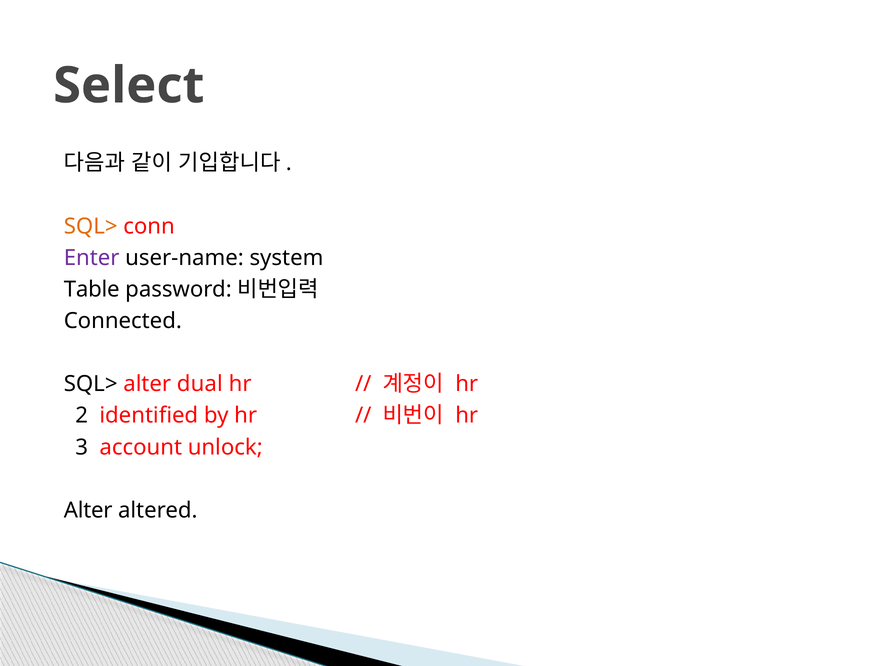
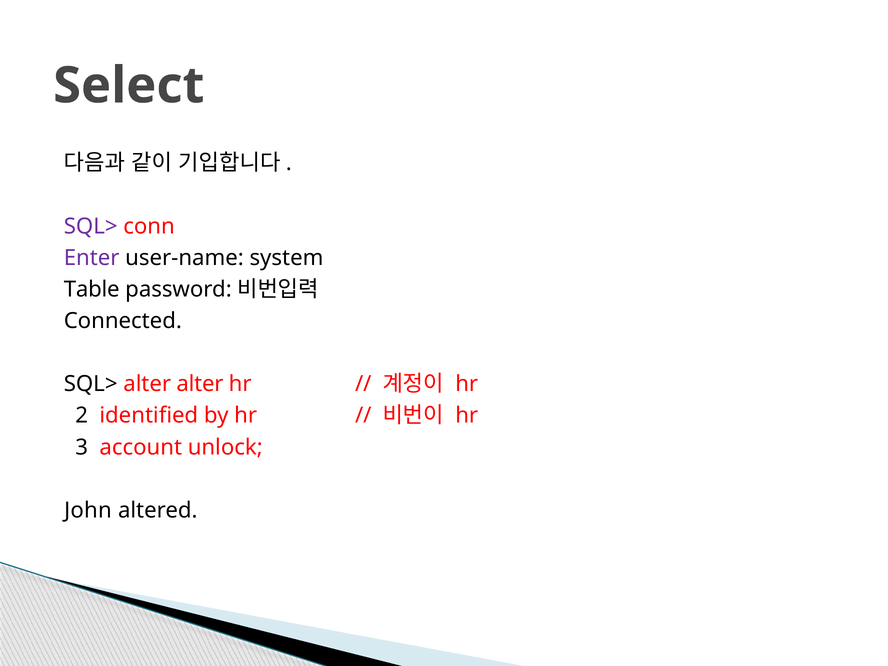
SQL> colour: orange -> purple (91, 226)
alter dual: dual -> alter (200, 384)
Alter: Alter -> John (88, 510)
